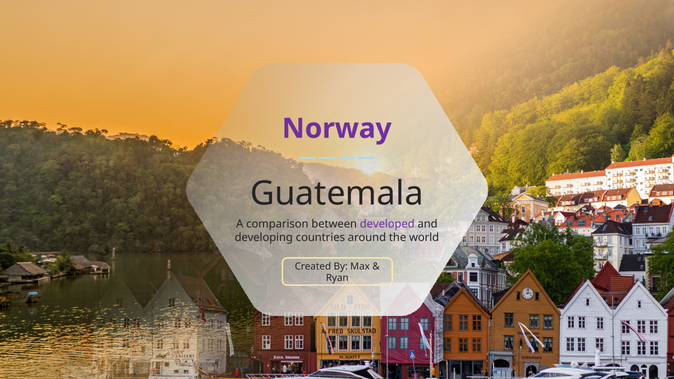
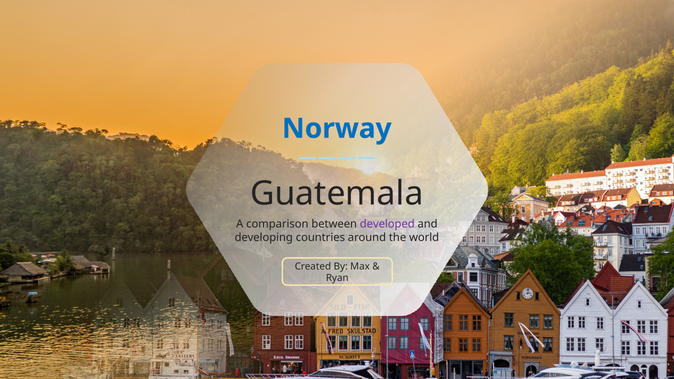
Norway colour: purple -> blue (337, 129)
